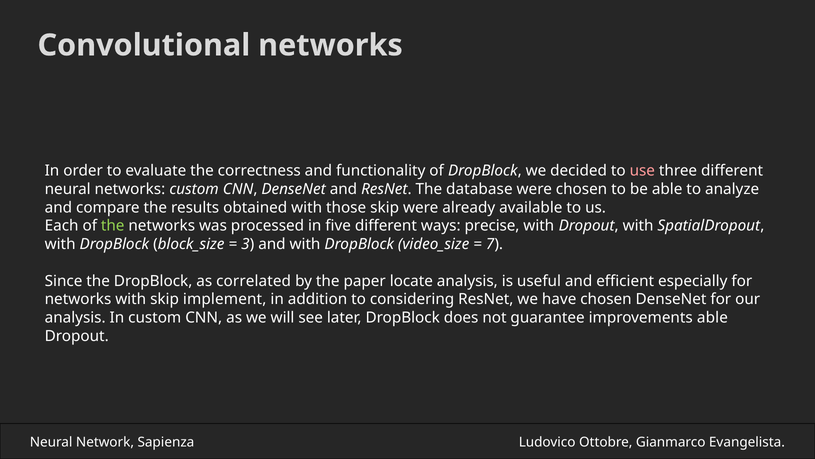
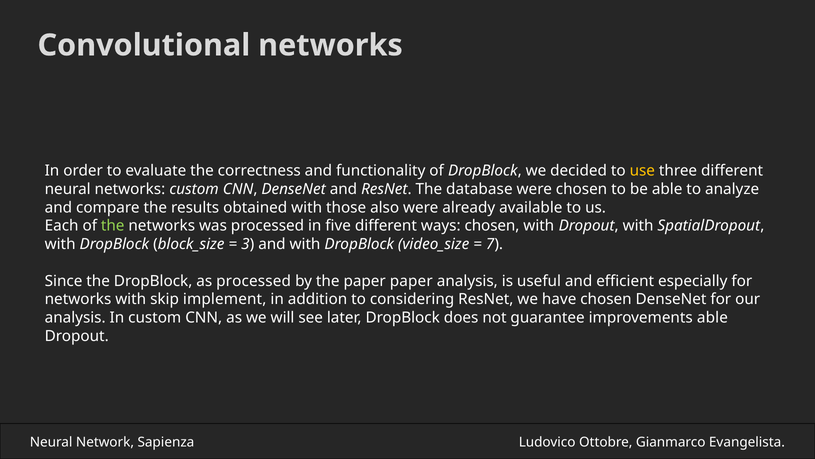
use colour: pink -> yellow (642, 171)
those skip: skip -> also (385, 207)
ways precise: precise -> chosen (492, 226)
as correlated: correlated -> processed (254, 281)
paper locate: locate -> paper (411, 281)
